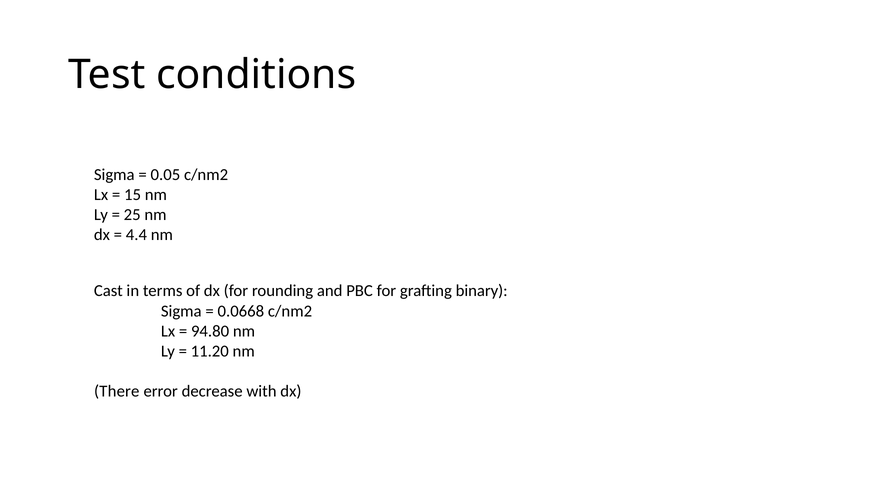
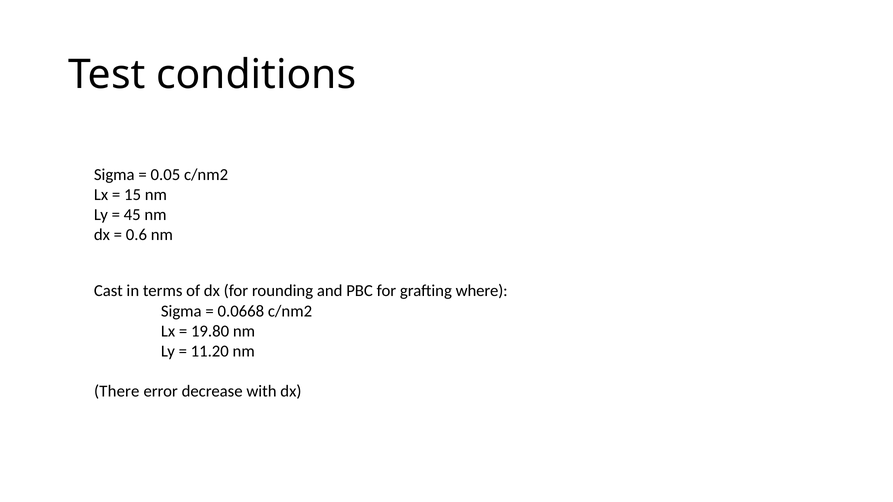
25: 25 -> 45 (132, 215)
4.4: 4.4 -> 0.6 (136, 235)
binary: binary -> where (482, 291)
94.80: 94.80 -> 19.80 (210, 331)
